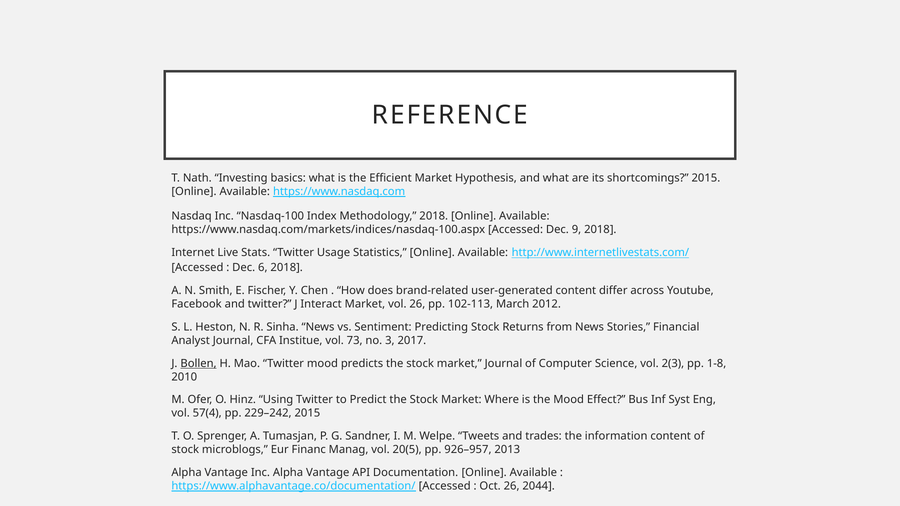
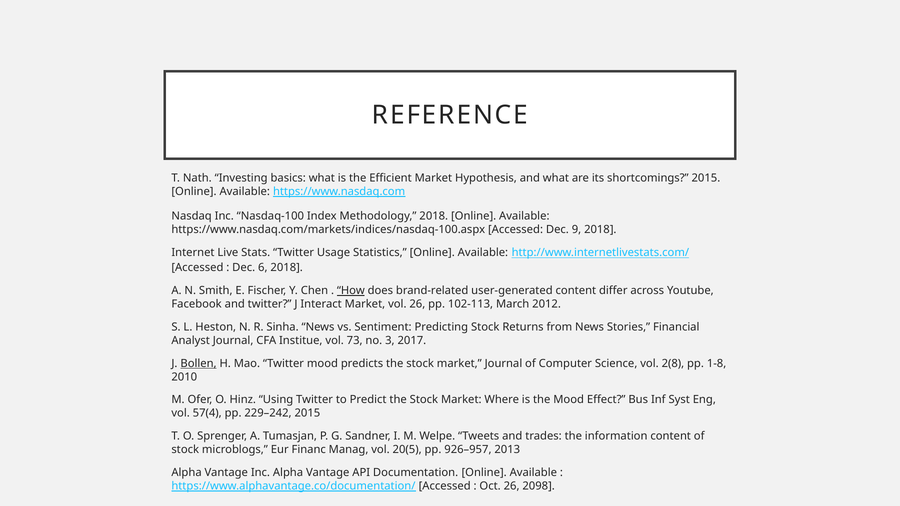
How underline: none -> present (351, 291)
2(3: 2(3 -> 2(8 (673, 363)
2044: 2044 -> 2098 (539, 486)
